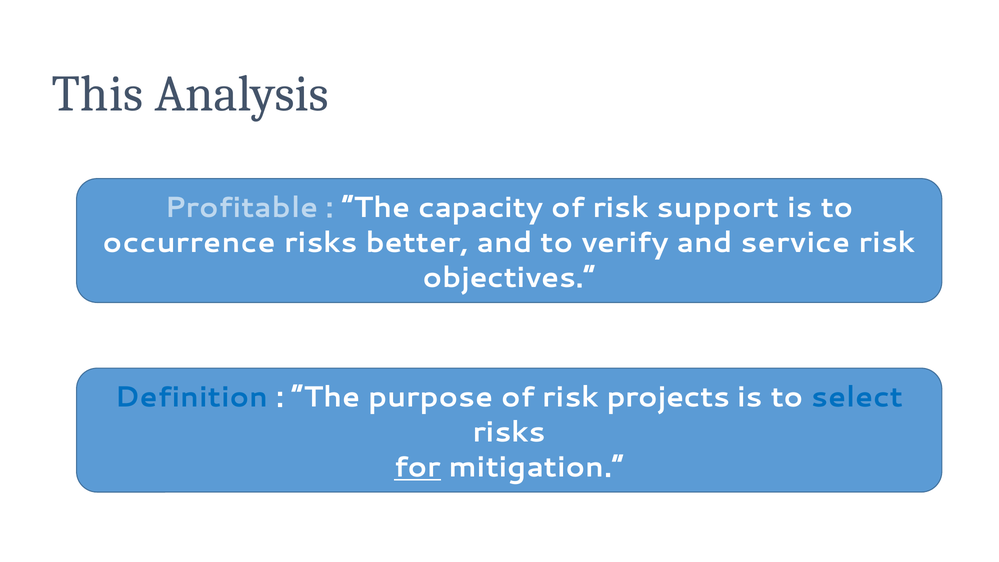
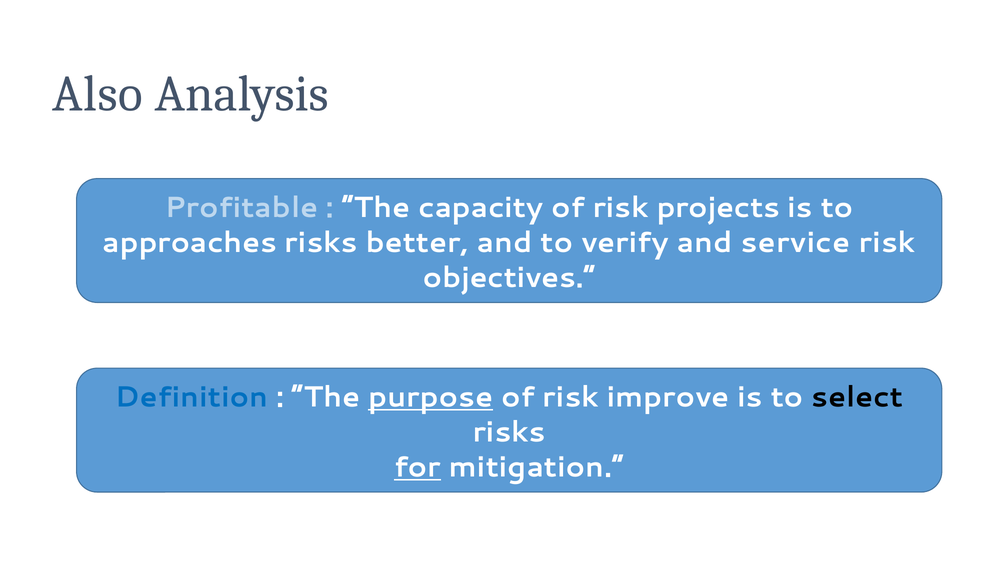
This: This -> Also (97, 94)
support: support -> projects (718, 208)
occurrence: occurrence -> approaches (190, 242)
purpose underline: none -> present (431, 397)
projects: projects -> improve (668, 397)
select colour: blue -> black (857, 397)
